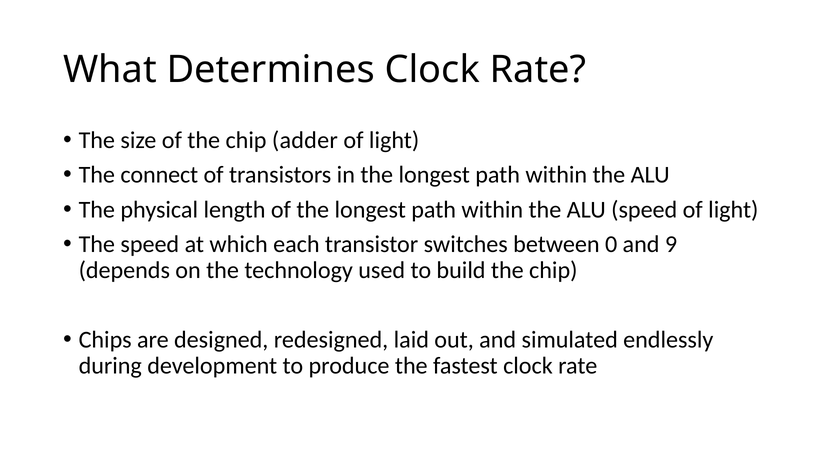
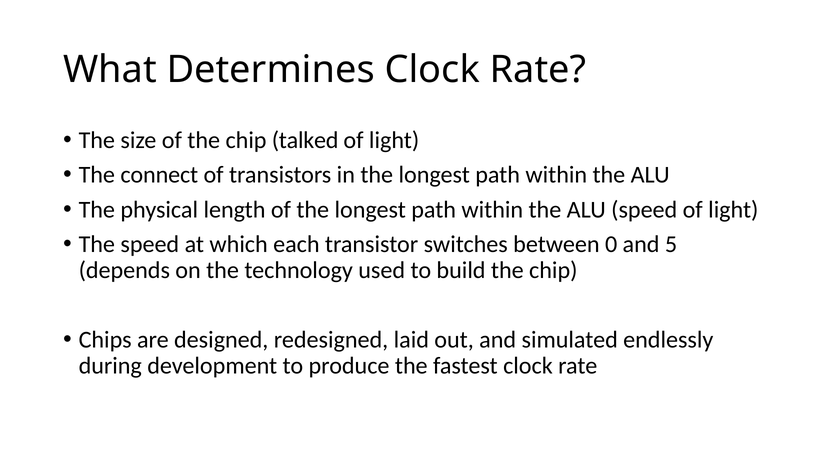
adder: adder -> talked (305, 140)
9: 9 -> 5 (671, 244)
